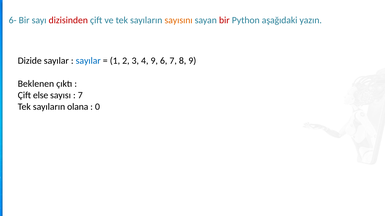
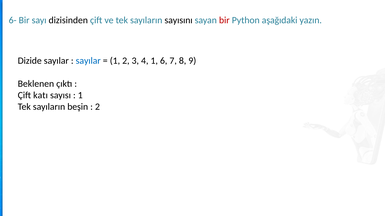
dizisinden colour: red -> black (68, 20)
sayısını colour: orange -> black (179, 20)
4 9: 9 -> 1 (154, 61)
else: else -> katı (41, 96)
7: 7 -> 1 (80, 96)
olana: olana -> beşin (78, 107)
0: 0 -> 2 (97, 107)
